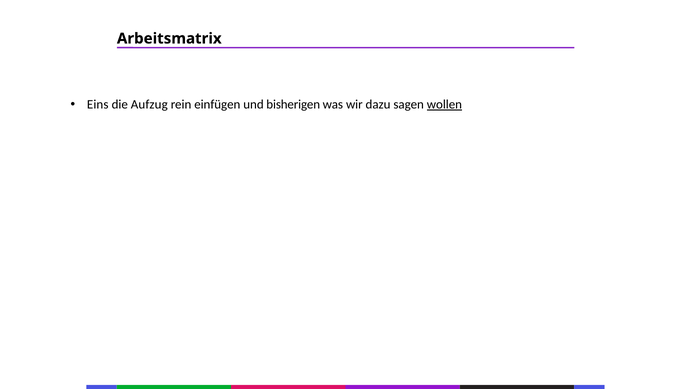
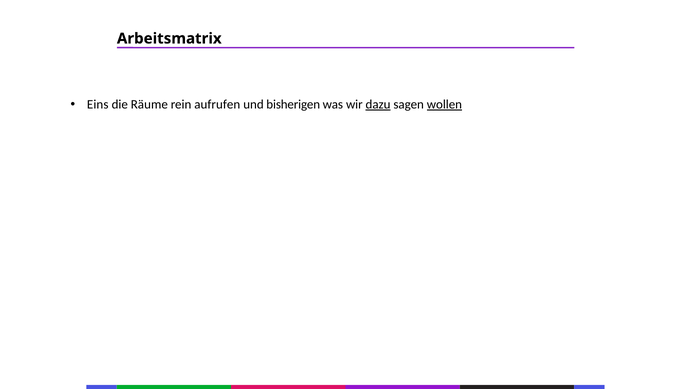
Aufzug: Aufzug -> Räume (149, 104)
einfügen: einfügen -> aufrufen (217, 104)
dazu underline: none -> present (378, 104)
